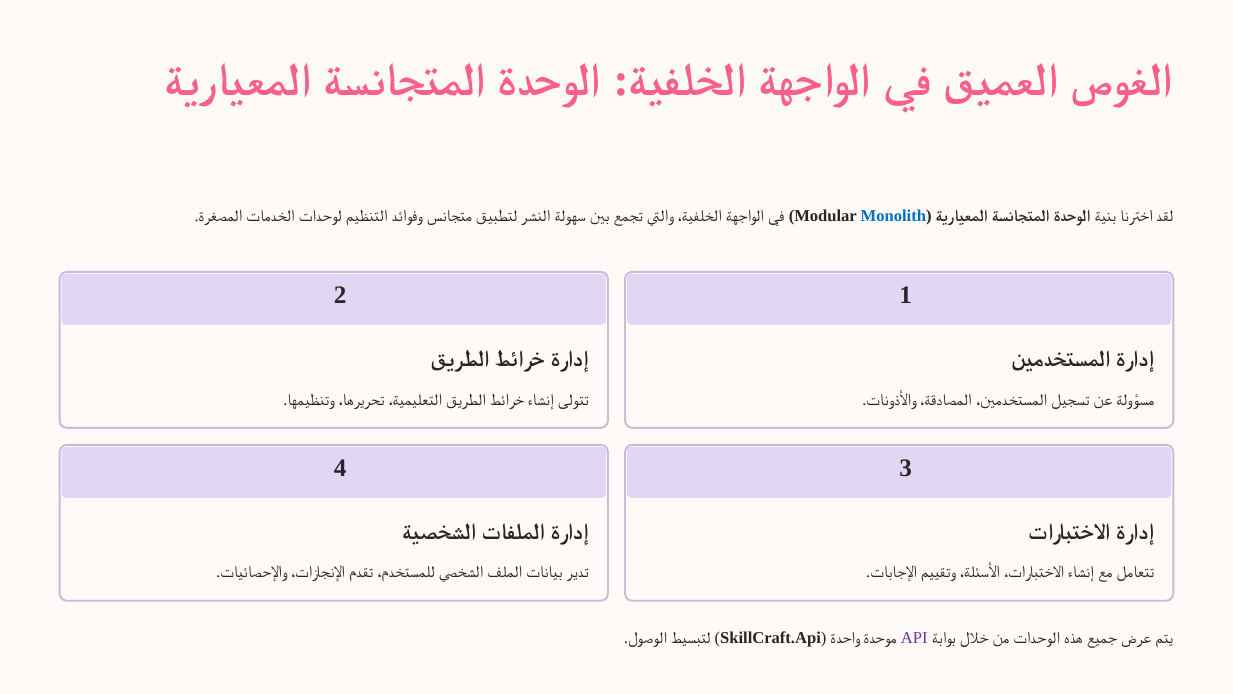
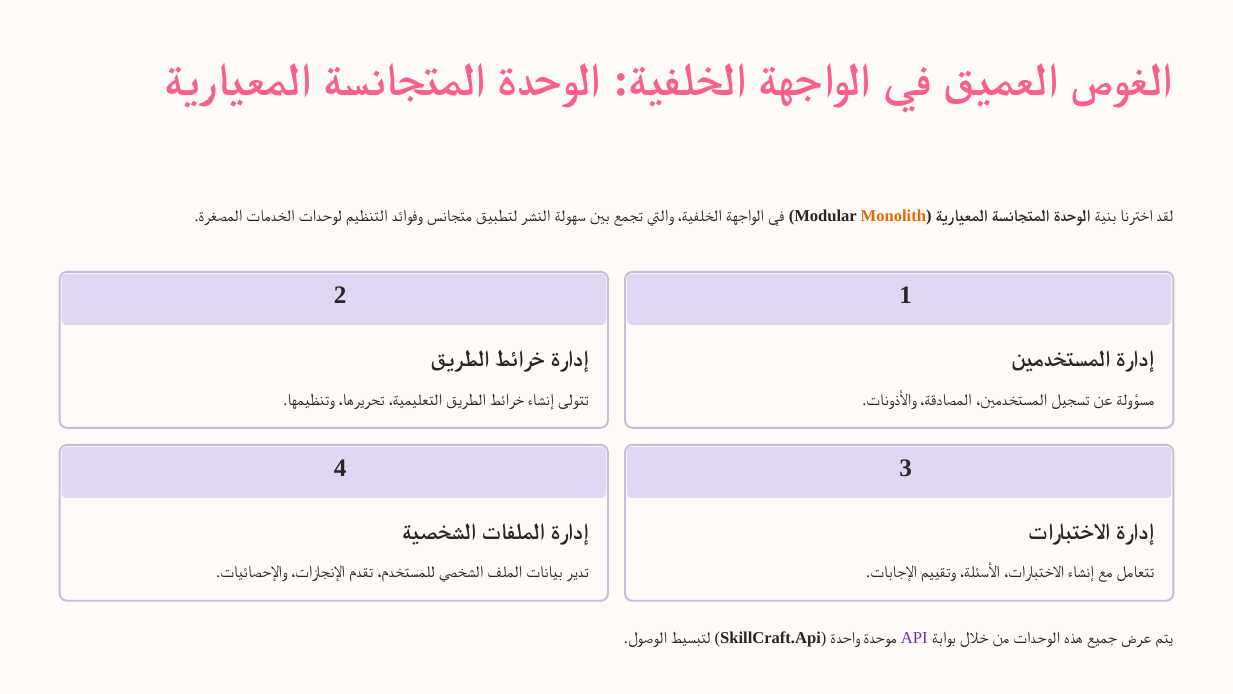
Monolith colour: blue -> orange (893, 216)
